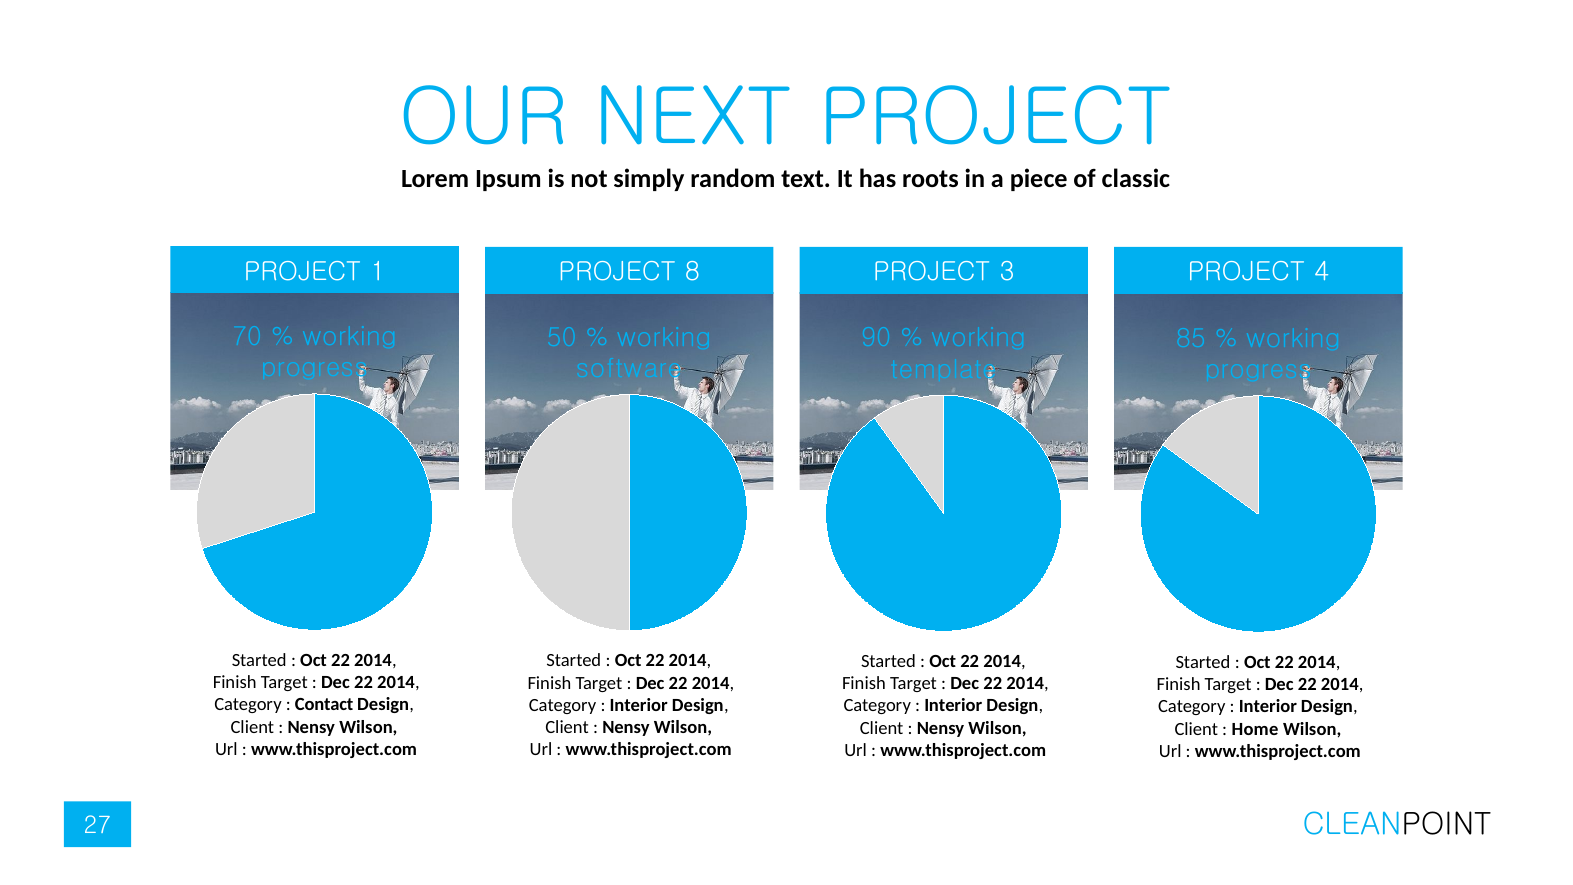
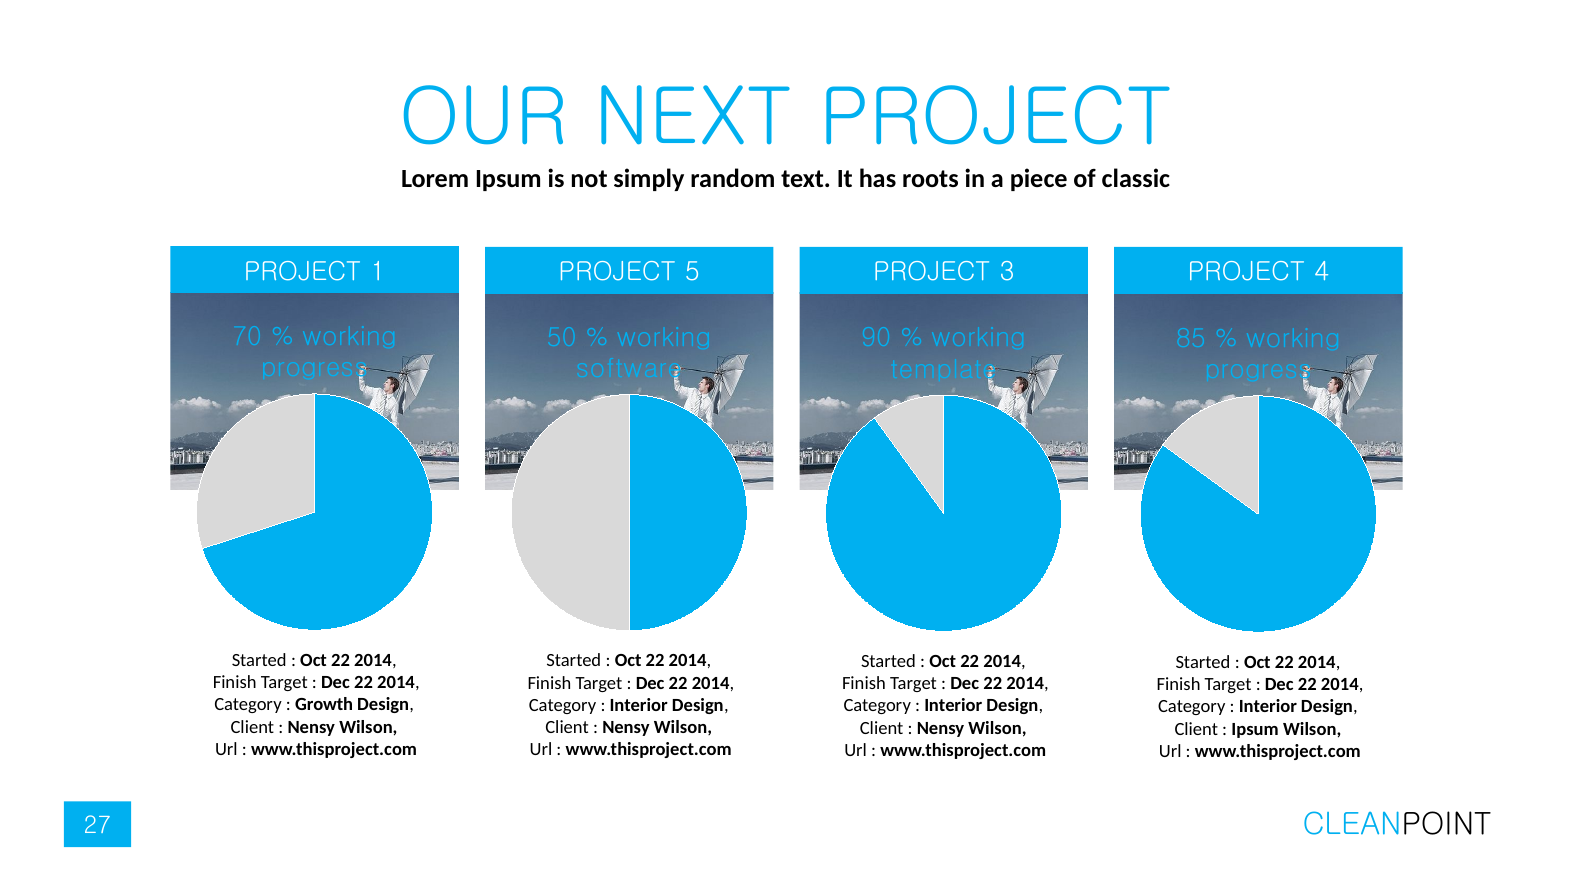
8: 8 -> 5 (692, 272)
Contact: Contact -> Growth (324, 705)
Home: Home -> Ipsum (1255, 729)
